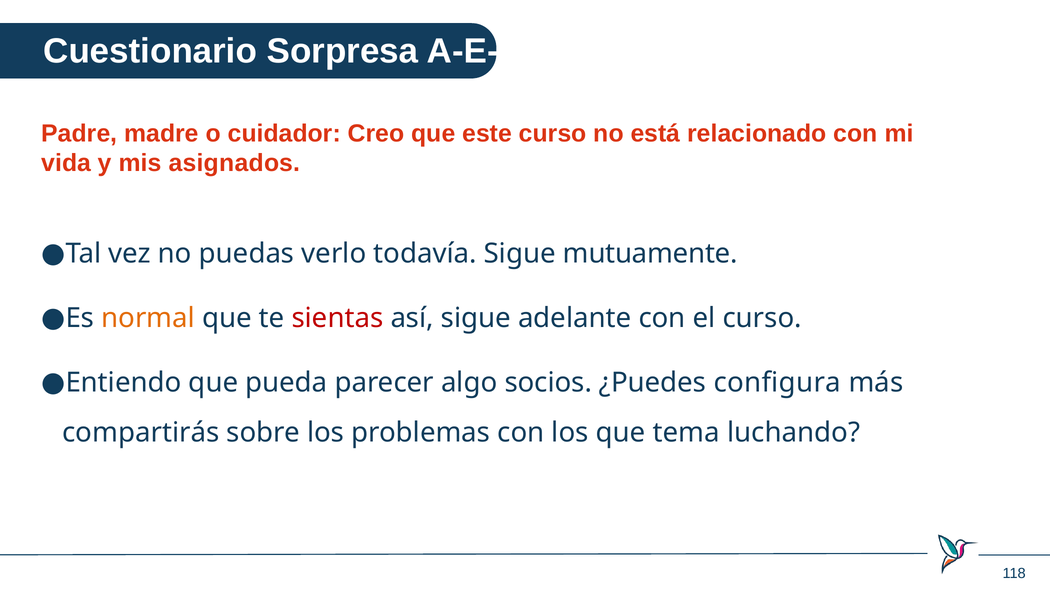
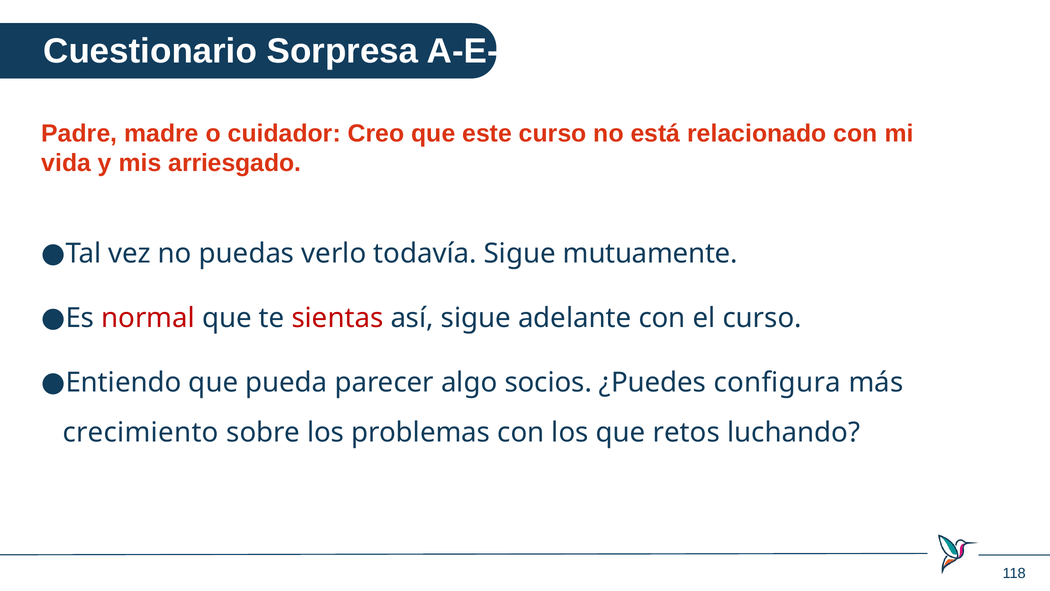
asignados: asignados -> arriesgado (235, 163)
normal colour: orange -> red (148, 318)
compartirás: compartirás -> crecimiento (141, 432)
tema: tema -> retos (686, 432)
